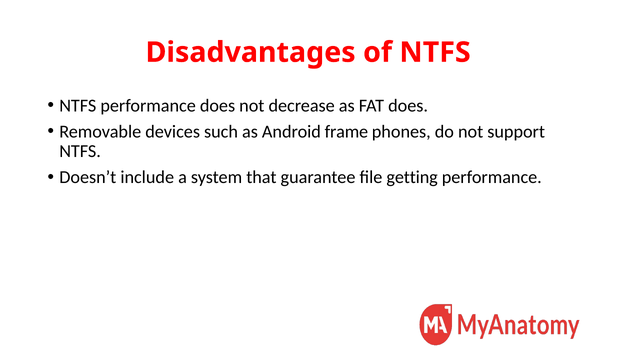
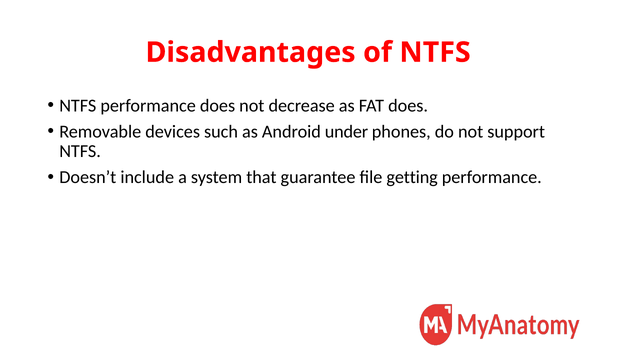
frame: frame -> under (346, 132)
